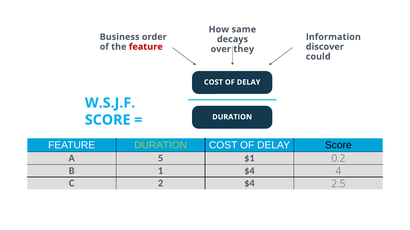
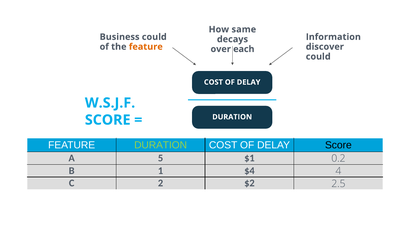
Business order: order -> could (154, 37)
feature colour: red -> orange (146, 47)
they: they -> each (244, 49)
2 $4: $4 -> $2 (249, 184)
